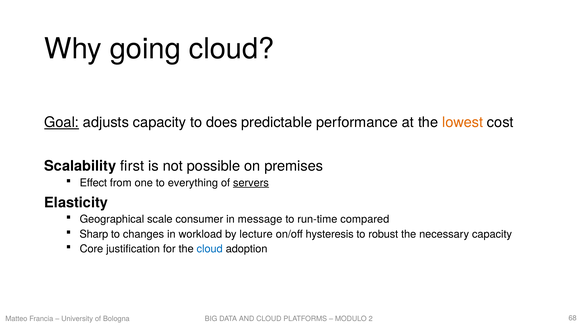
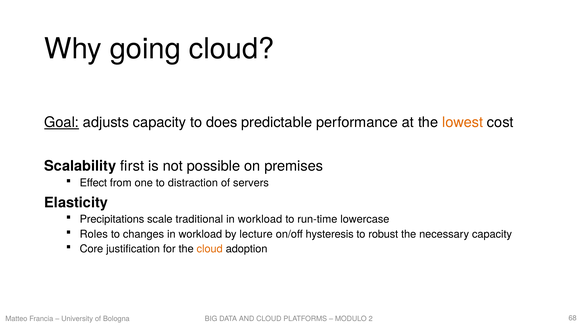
everything: everything -> distraction (193, 183)
servers underline: present -> none (251, 183)
Geographical: Geographical -> Precipitations (112, 219)
consumer: consumer -> traditional (199, 219)
message: message -> workload (260, 219)
compared: compared -> lowercase (365, 219)
Sharp: Sharp -> Roles (94, 234)
cloud colour: blue -> orange (210, 249)
